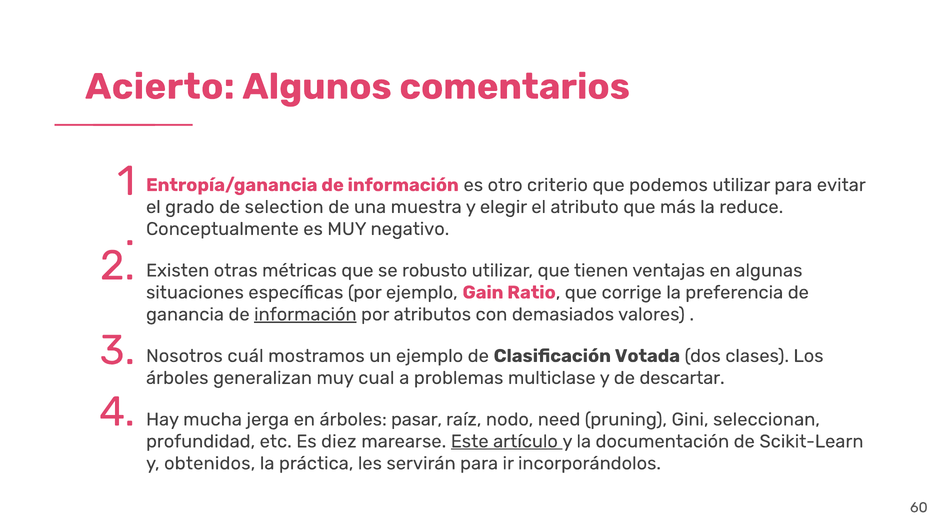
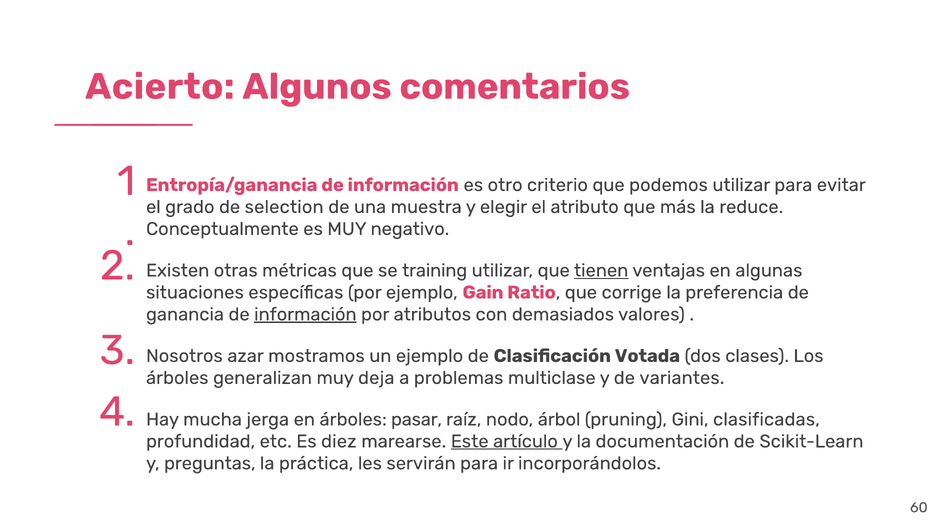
robusto: robusto -> training (435, 271)
tienen underline: none -> present (601, 271)
cuál: cuál -> azar (246, 356)
cual: cual -> deja (376, 378)
descartar: descartar -> variantes (682, 378)
need: need -> árbol (559, 420)
seleccionan: seleccionan -> clasificadas (766, 420)
obtenidos: obtenidos -> preguntas (210, 464)
